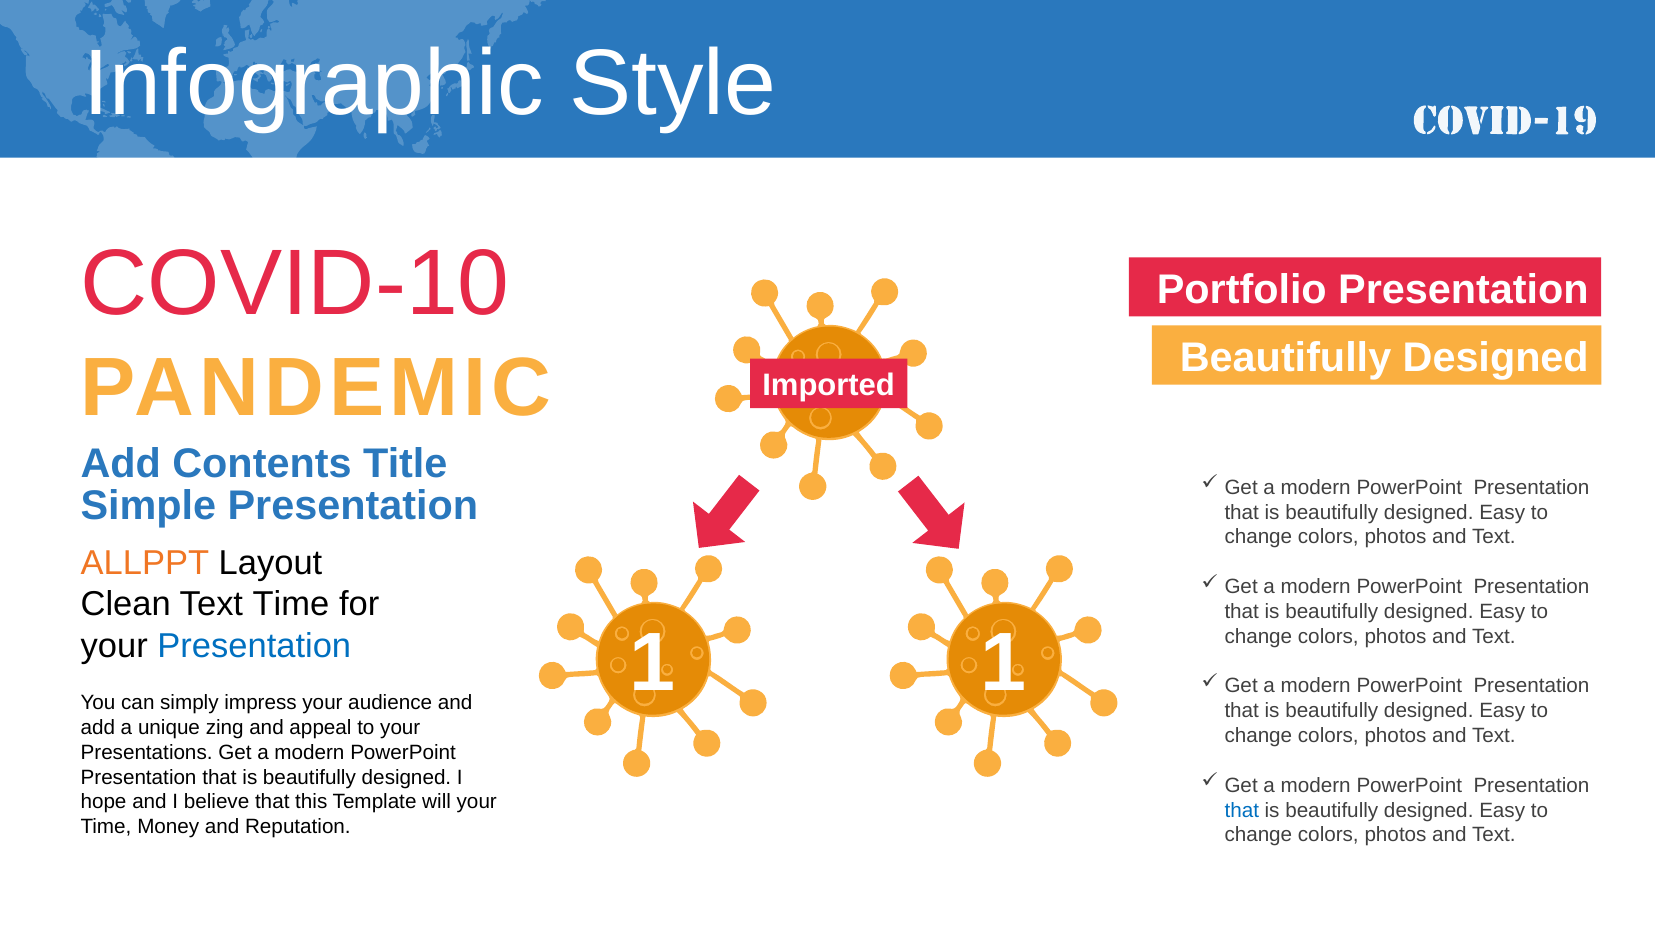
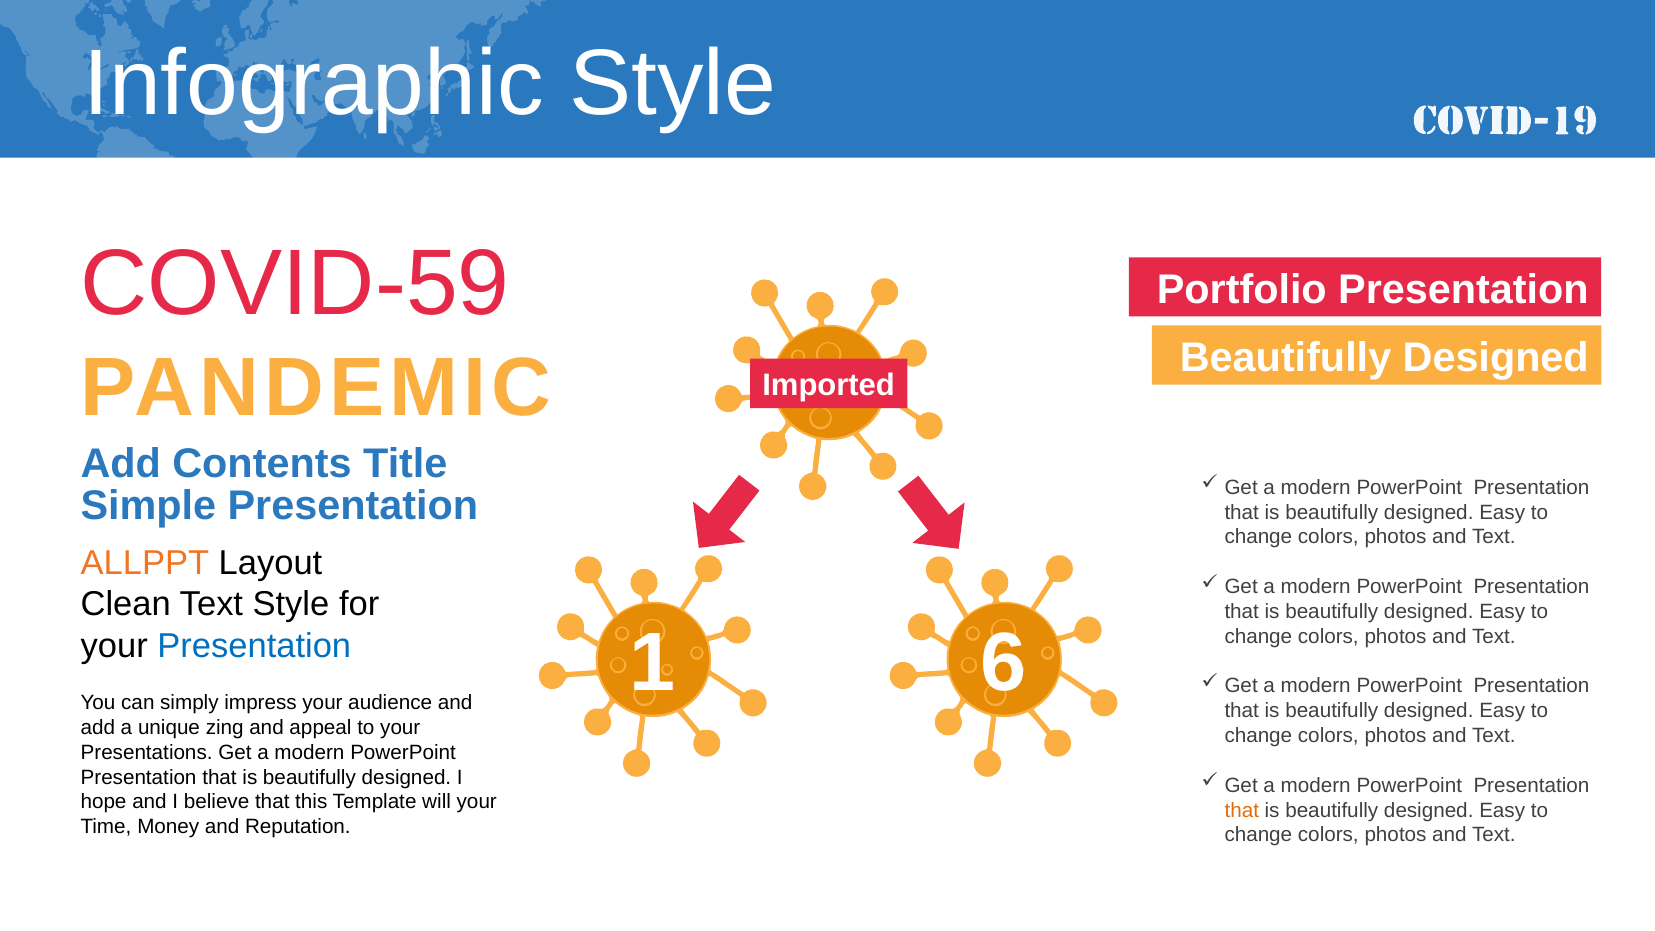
COVID-10: COVID-10 -> COVID-59 (295, 284)
Text Time: Time -> Style (291, 604)
1 1: 1 -> 6 (1004, 664)
that colour: blue -> orange (1242, 810)
